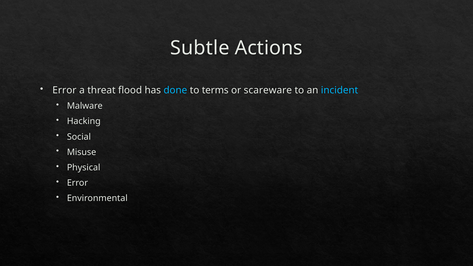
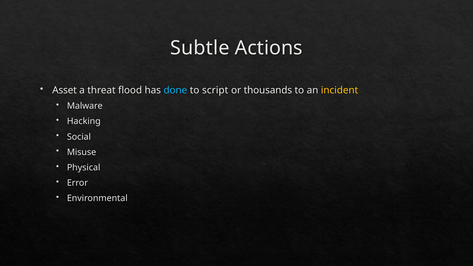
Error: Error -> Asset (65, 90)
terms: terms -> script (215, 90)
scareware: scareware -> thousands (268, 90)
incident colour: light blue -> yellow (340, 90)
